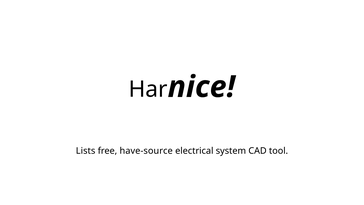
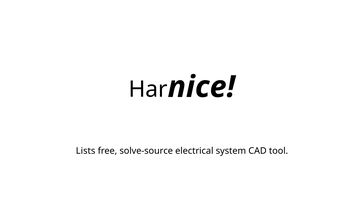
have-source: have-source -> solve-source (146, 151)
